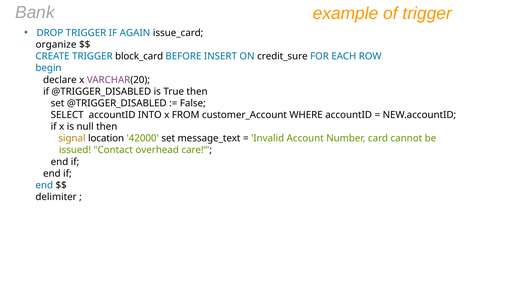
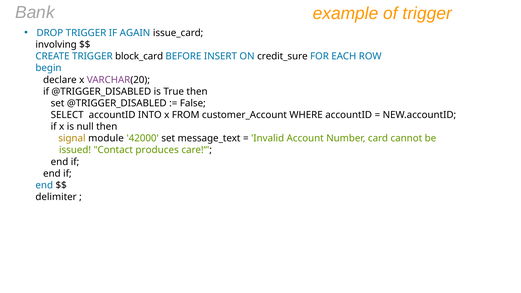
organize: organize -> involving (56, 45)
location: location -> module (106, 138)
overhead: overhead -> produces (157, 150)
